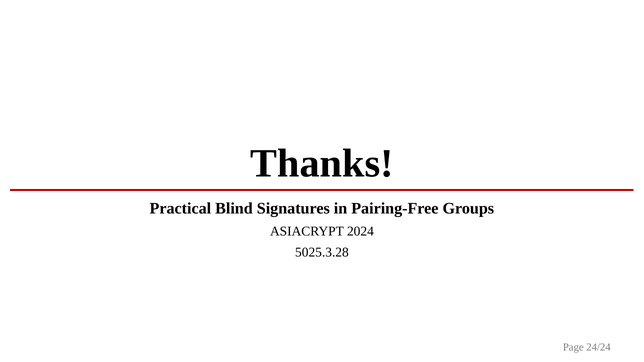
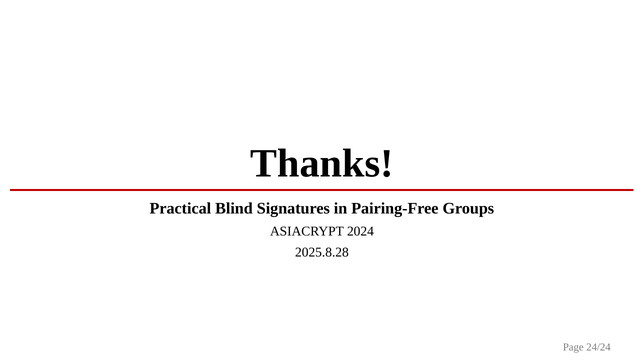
5025.3.28: 5025.3.28 -> 2025.8.28 (322, 253)
